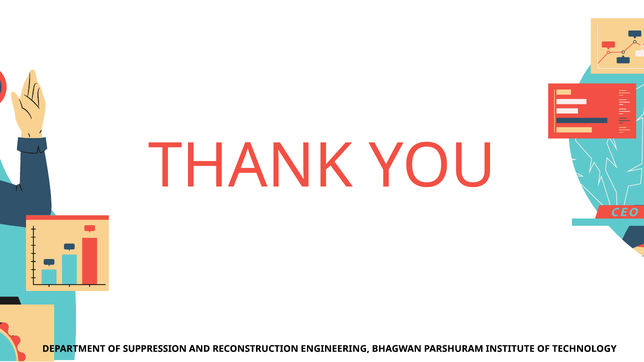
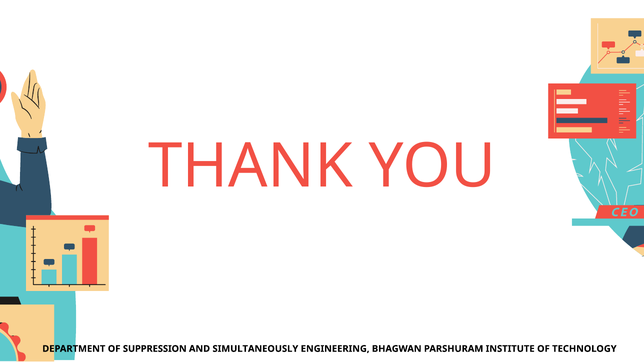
RECONSTRUCTION: RECONSTRUCTION -> SIMULTANEOUSLY (255, 349)
